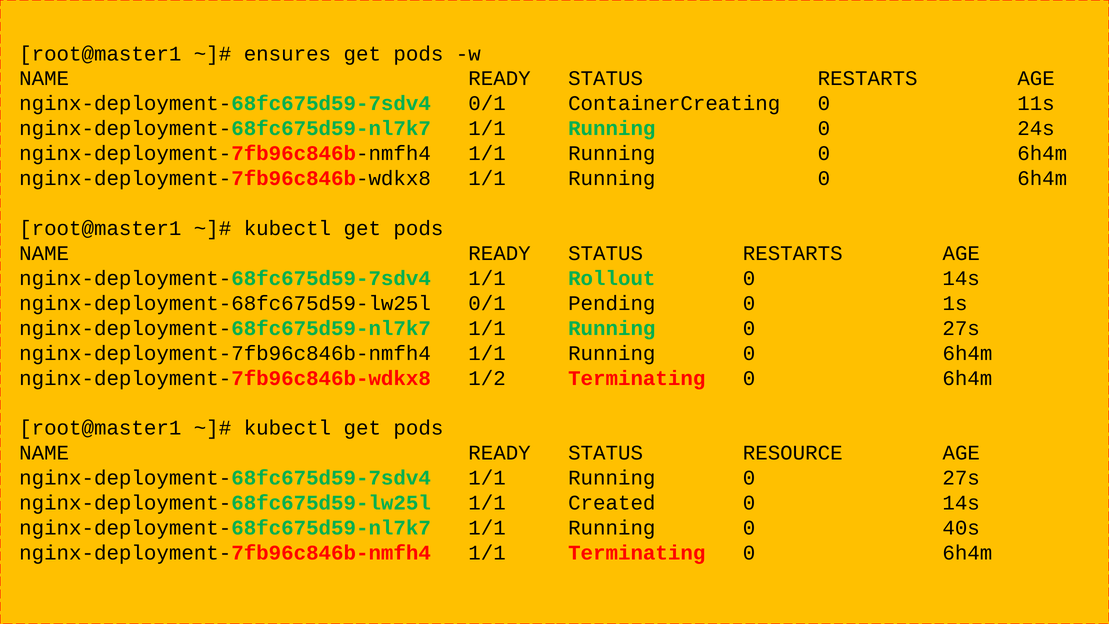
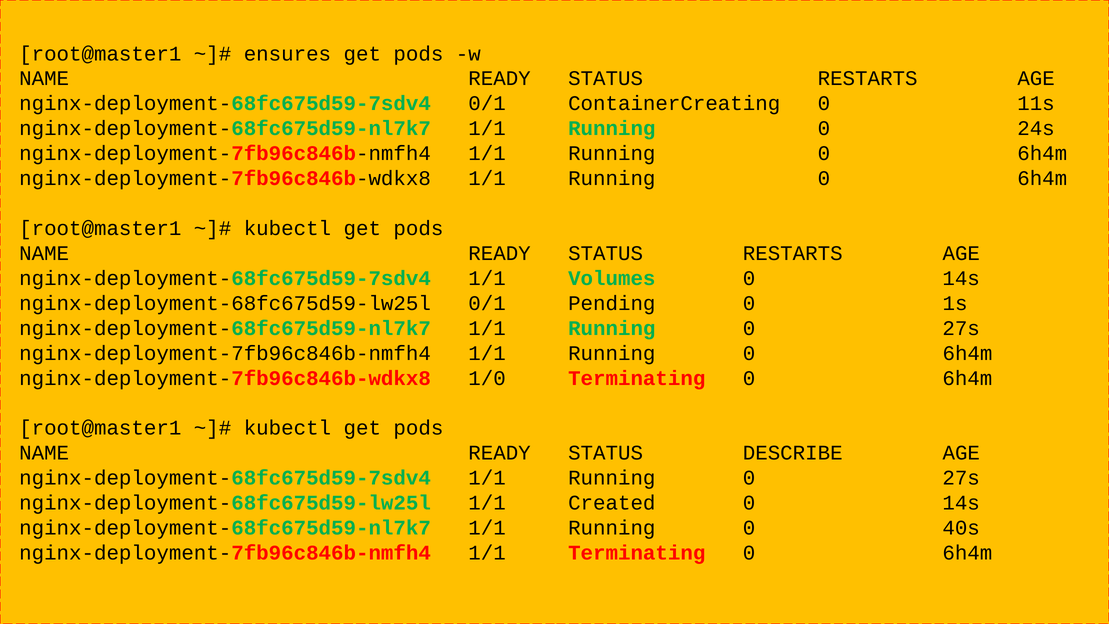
Rollout: Rollout -> Volumes (612, 278)
1/2: 1/2 -> 1/0 (487, 378)
RESOURCE: RESOURCE -> DESCRIBE (793, 453)
